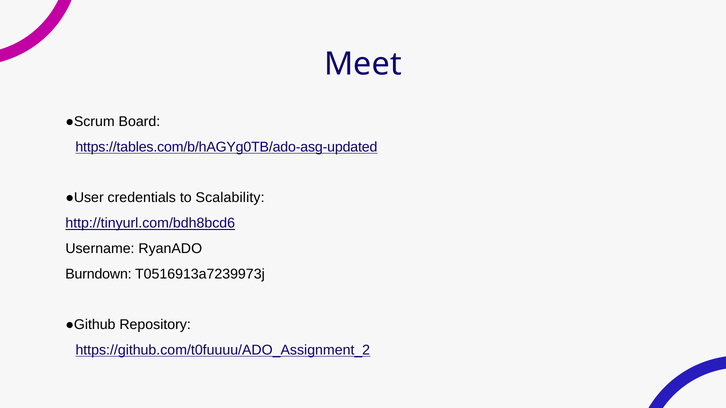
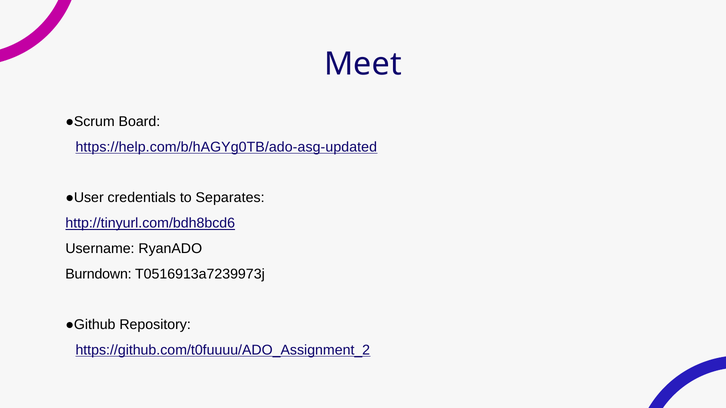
https://tables.com/b/hAGYg0TB/ado-asg-updated: https://tables.com/b/hAGYg0TB/ado-asg-updated -> https://help.com/b/hAGYg0TB/ado-asg-updated (226, 147)
Scalability: Scalability -> Separates (230, 198)
